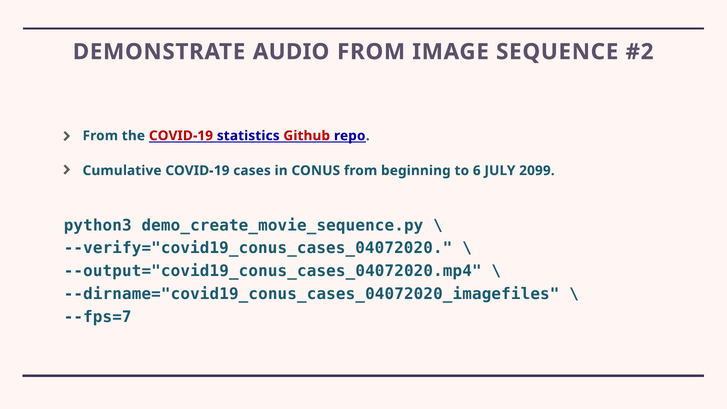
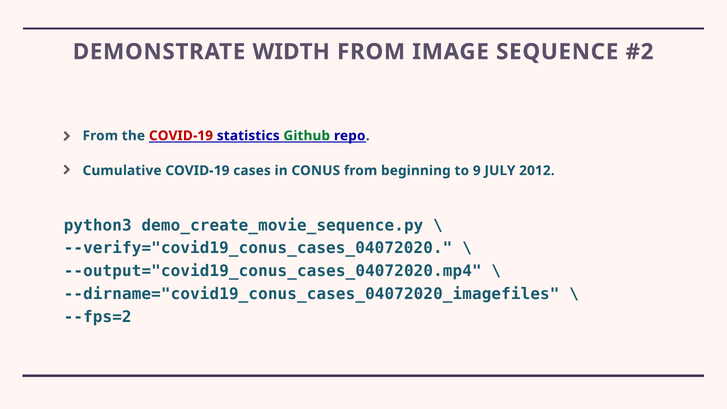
AUDIO: AUDIO -> WIDTH (291, 52)
Github colour: red -> green (307, 136)
6: 6 -> 9 (477, 171)
2099: 2099 -> 2012 (537, 171)
--fps=7: --fps=7 -> --fps=2 (98, 317)
